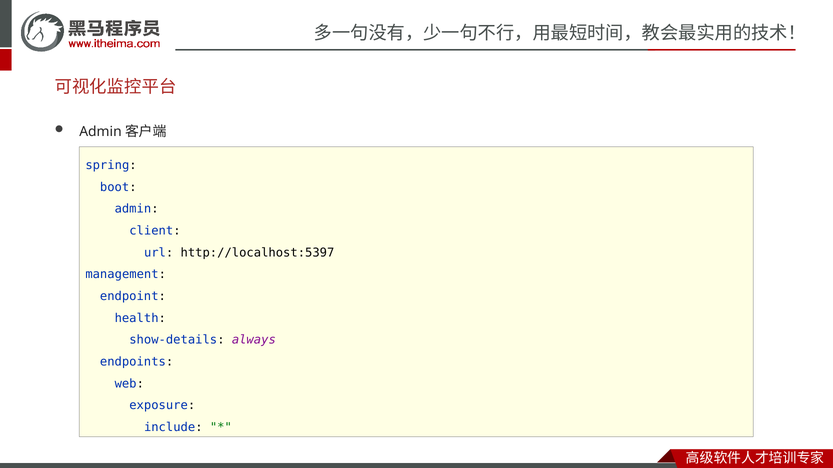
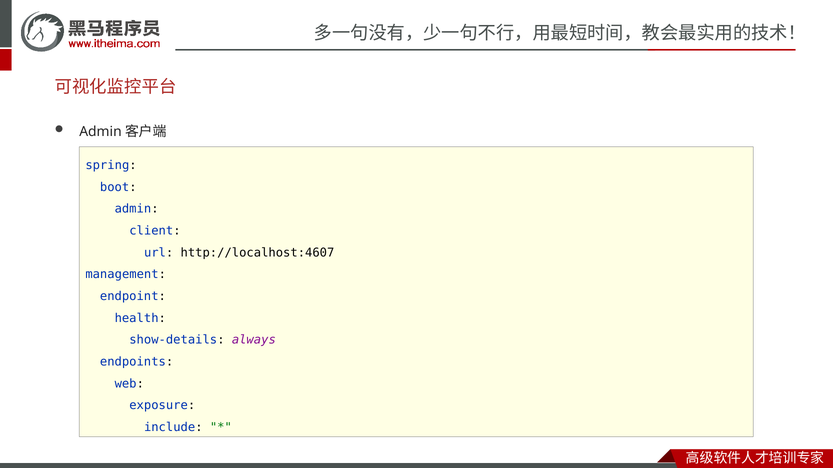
http://localhost:5397: http://localhost:5397 -> http://localhost:4607 (257, 253)
